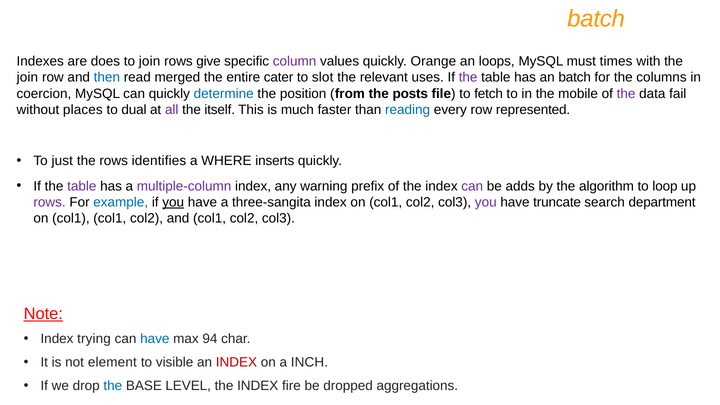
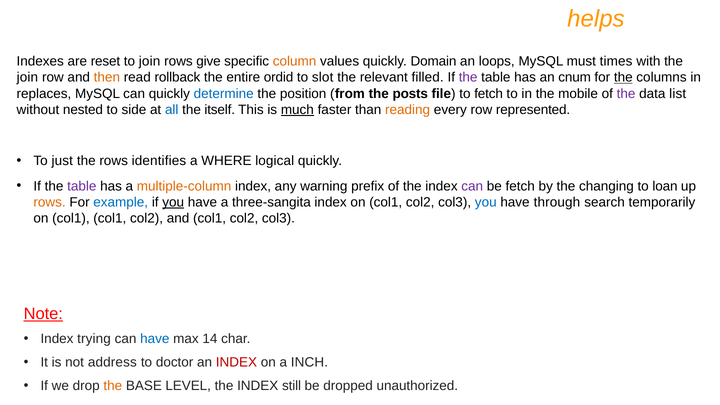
batch: batch -> helps (596, 19)
does: does -> reset (105, 61)
column colour: purple -> orange (295, 61)
Orange: Orange -> Domain (433, 61)
then colour: blue -> orange (107, 77)
merged: merged -> rollback (177, 77)
cater: cater -> ordid (279, 77)
uses: uses -> filled (428, 77)
an batch: batch -> cnum (575, 77)
the underline: none -> present (623, 77)
coercion: coercion -> replaces (44, 94)
fail: fail -> list (678, 94)
places: places -> nested (83, 110)
dual: dual -> side (134, 110)
all colour: purple -> blue (172, 110)
much underline: none -> present (297, 110)
reading colour: blue -> orange (408, 110)
inserts: inserts -> logical (275, 161)
multiple-column colour: purple -> orange (184, 186)
be adds: adds -> fetch (520, 186)
algorithm: algorithm -> changing (606, 186)
loop: loop -> loan (665, 186)
rows colour: purple -> orange (50, 202)
you colour: purple -> blue (486, 202)
truncate: truncate -> through (557, 202)
department: department -> temporarily (662, 202)
94: 94 -> 14 (210, 339)
element: element -> address (112, 362)
visible: visible -> doctor (175, 362)
the colour: blue -> orange (113, 386)
fire: fire -> still (292, 386)
aggregations: aggregations -> unauthorized (417, 386)
